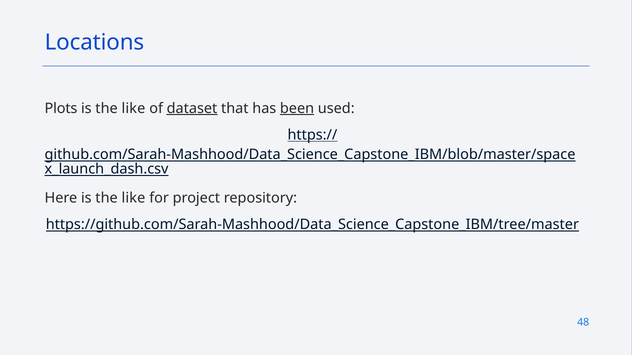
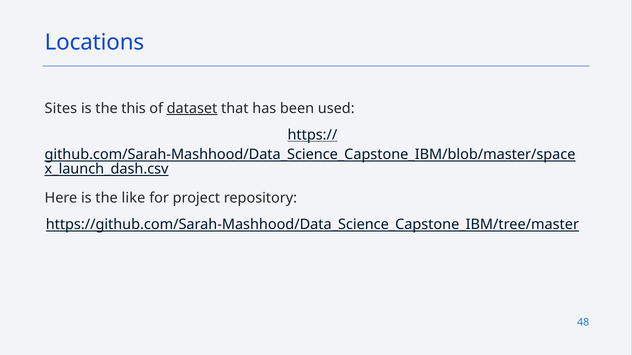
Plots: Plots -> Sites (61, 108)
like: like -> this (134, 108)
been underline: present -> none (297, 108)
